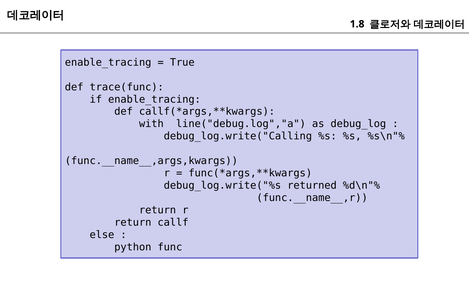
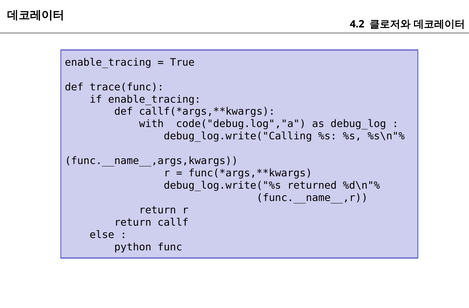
1.8: 1.8 -> 4.2 (357, 24)
line("debug.log","a: line("debug.log","a -> code("debug.log","a (241, 124)
